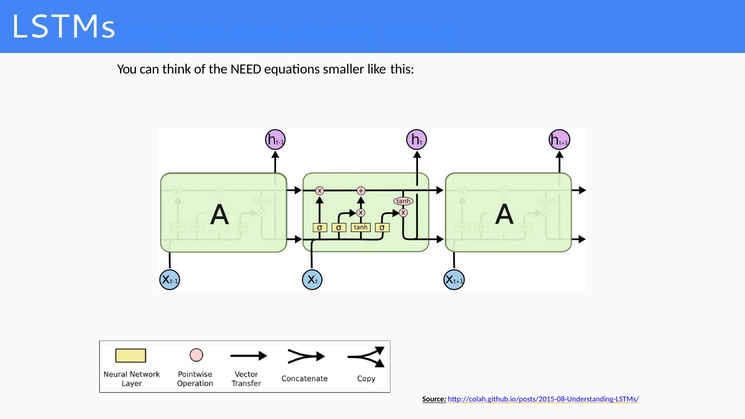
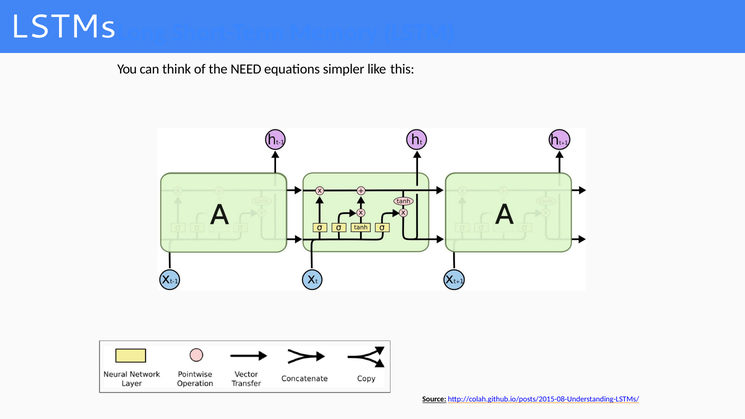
smaller: smaller -> simpler (344, 69)
